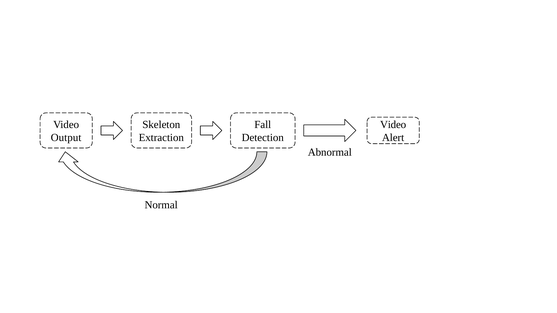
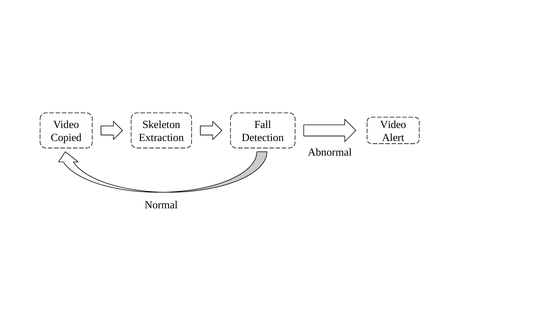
Output: Output -> Copied (66, 138)
